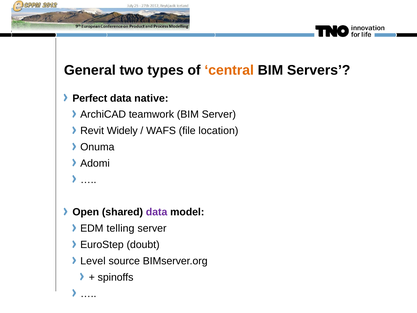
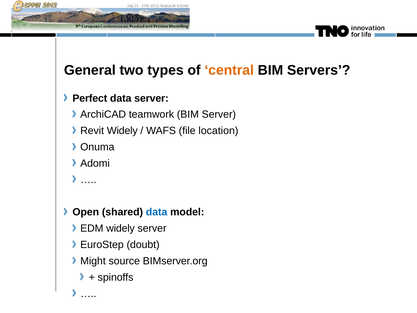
data native: native -> server (151, 98)
data colour: purple -> blue (157, 212)
EDM telling: telling -> widely (121, 228)
Level: Level -> Might (93, 261)
